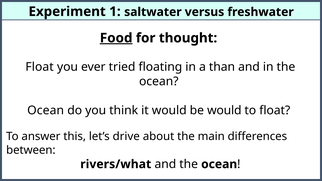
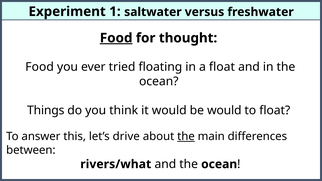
Float: Float -> Food (40, 67)
a than: than -> float (222, 67)
Ocean: Ocean -> Things (46, 110)
the underline: none -> present (186, 136)
